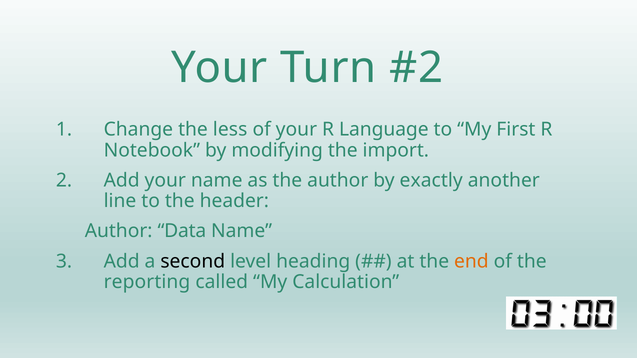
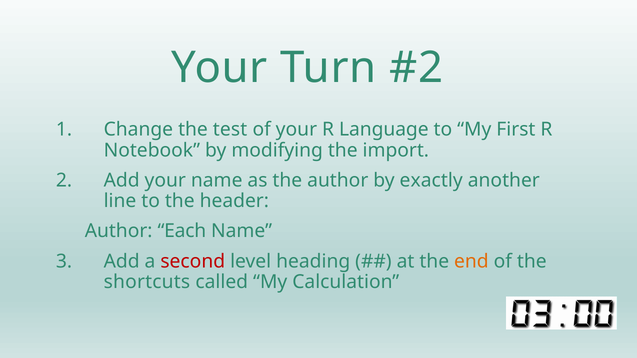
less: less -> test (230, 130)
Data: Data -> Each (182, 231)
second colour: black -> red (193, 261)
reporting: reporting -> shortcuts (147, 282)
